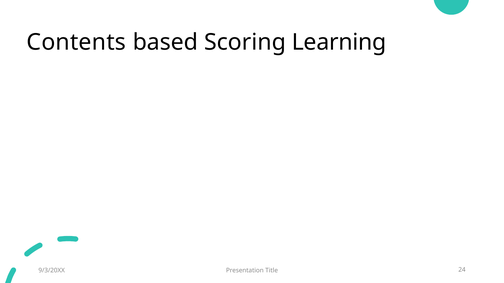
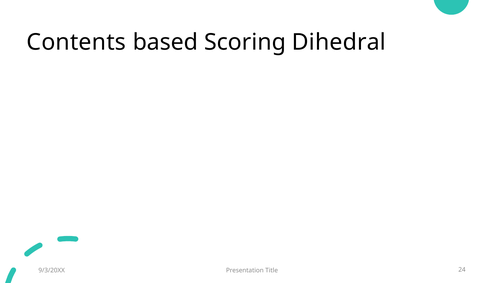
Learning: Learning -> Dihedral (339, 42)
